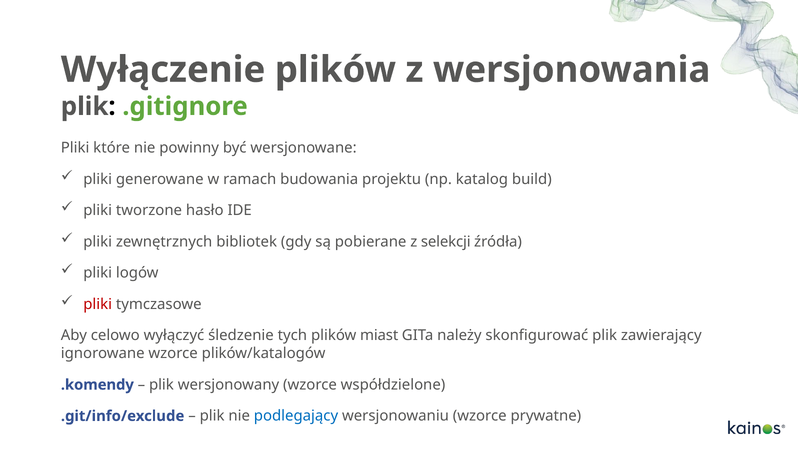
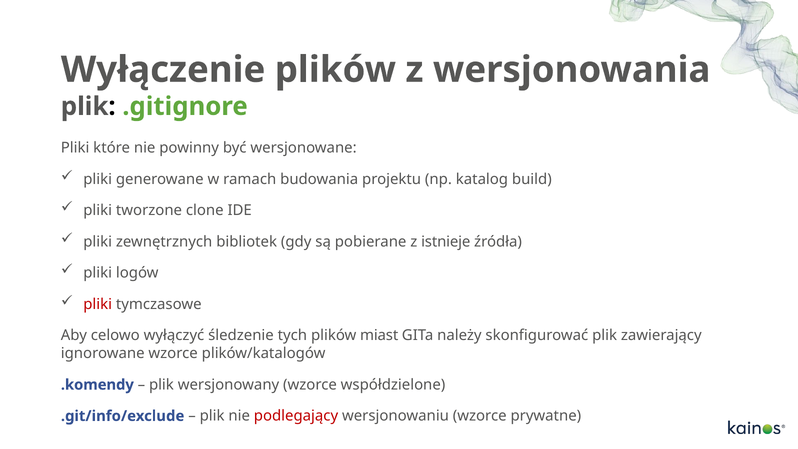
hasło: hasło -> clone (205, 210)
selekcji: selekcji -> istnieje (446, 242)
podlegający colour: blue -> red (296, 416)
